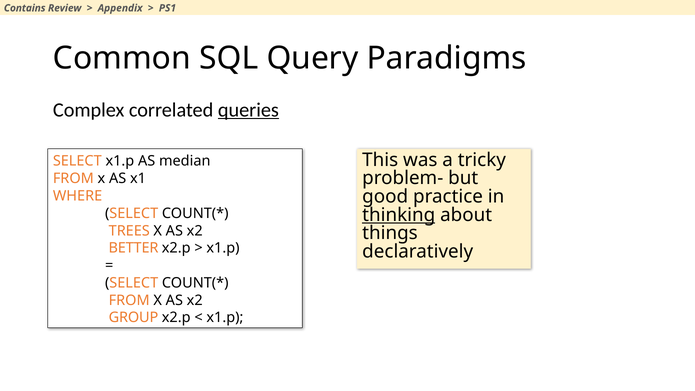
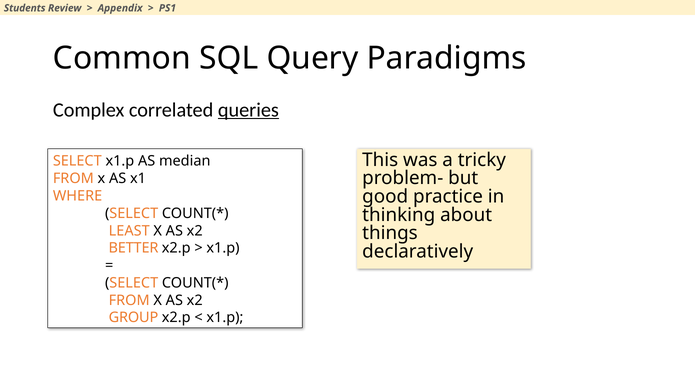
Contains: Contains -> Students (25, 8)
thinking underline: present -> none (399, 215)
TREES: TREES -> LEAST (129, 231)
